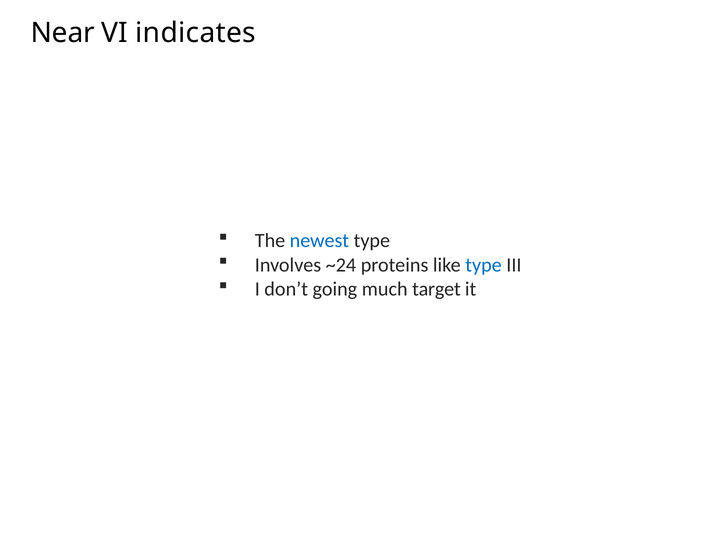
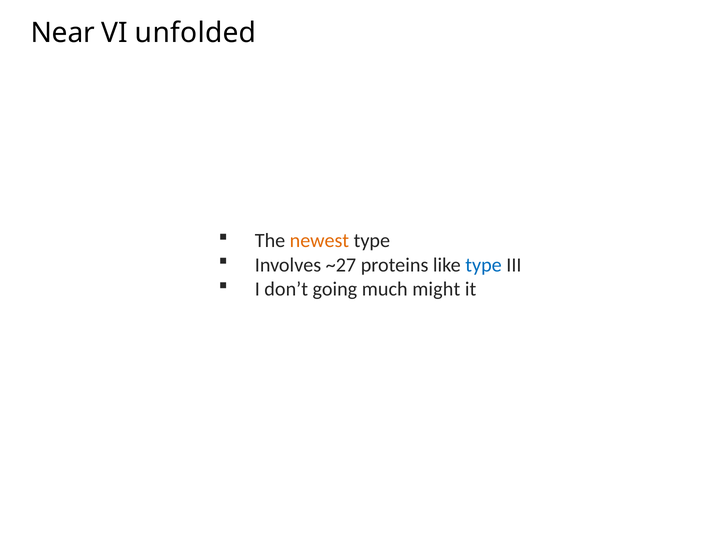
indicates: indicates -> unfolded (196, 33)
newest colour: blue -> orange (319, 241)
~24: ~24 -> ~27 (341, 265)
target: target -> might (436, 289)
